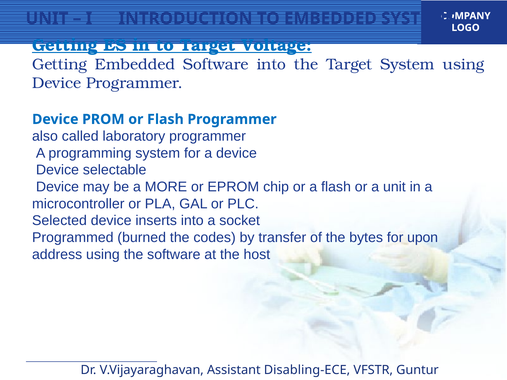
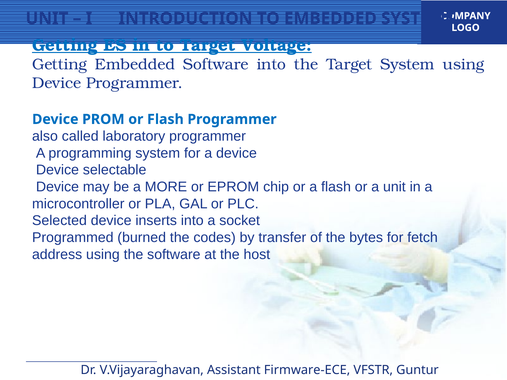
upon: upon -> fetch (423, 238)
Disabling-ECE: Disabling-ECE -> Firmware-ECE (307, 370)
